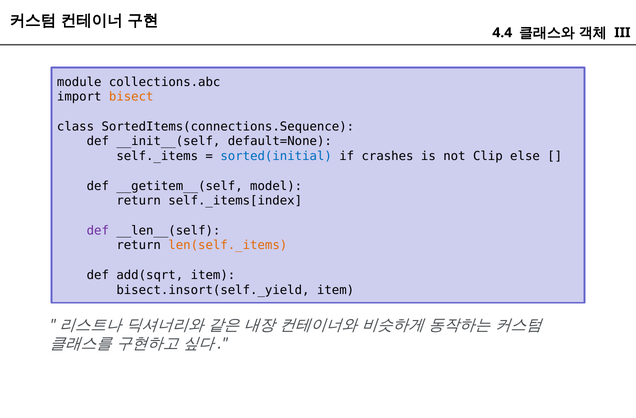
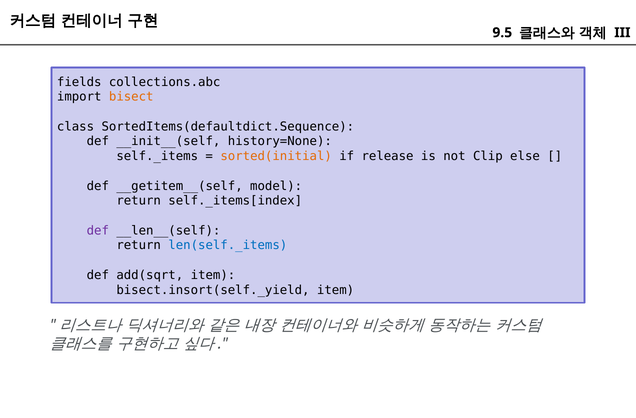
4.4: 4.4 -> 9.5 (502, 33)
module: module -> fields (79, 82)
SortedItems(connections.Sequence: SortedItems(connections.Sequence -> SortedItems(defaultdict.Sequence (228, 126)
default=None: default=None -> history=None (280, 141)
sorted(initial colour: blue -> orange (276, 156)
crashes: crashes -> release (388, 156)
len(self._items colour: orange -> blue (228, 245)
